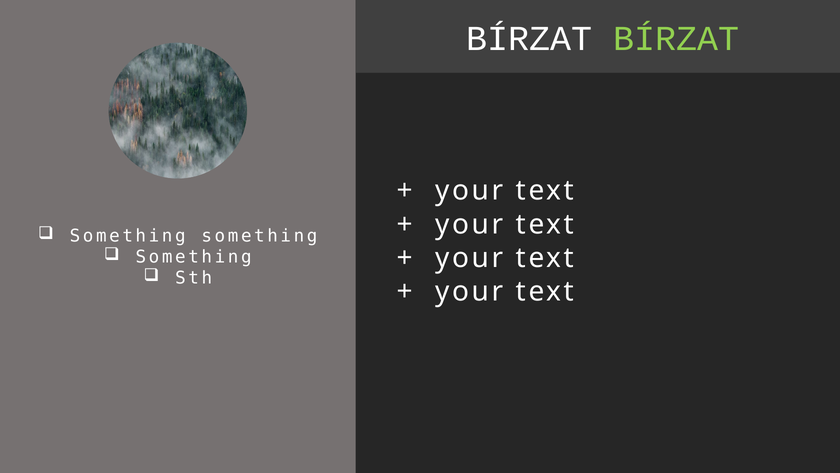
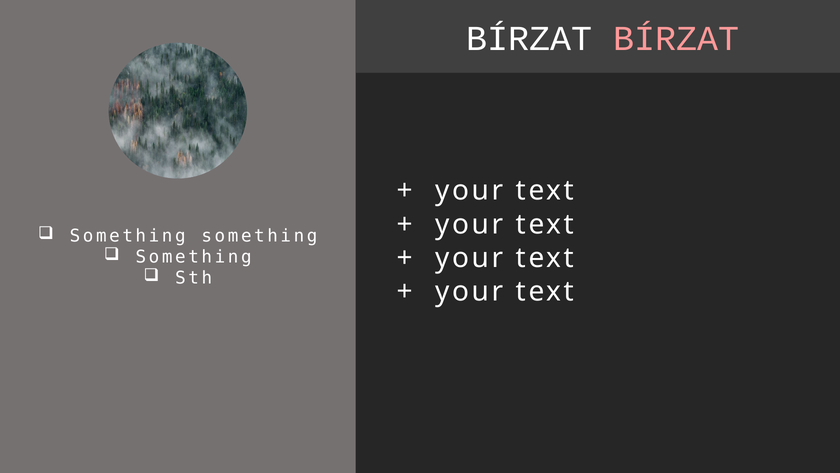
BÍRZAT colour: light green -> pink (676, 39)
